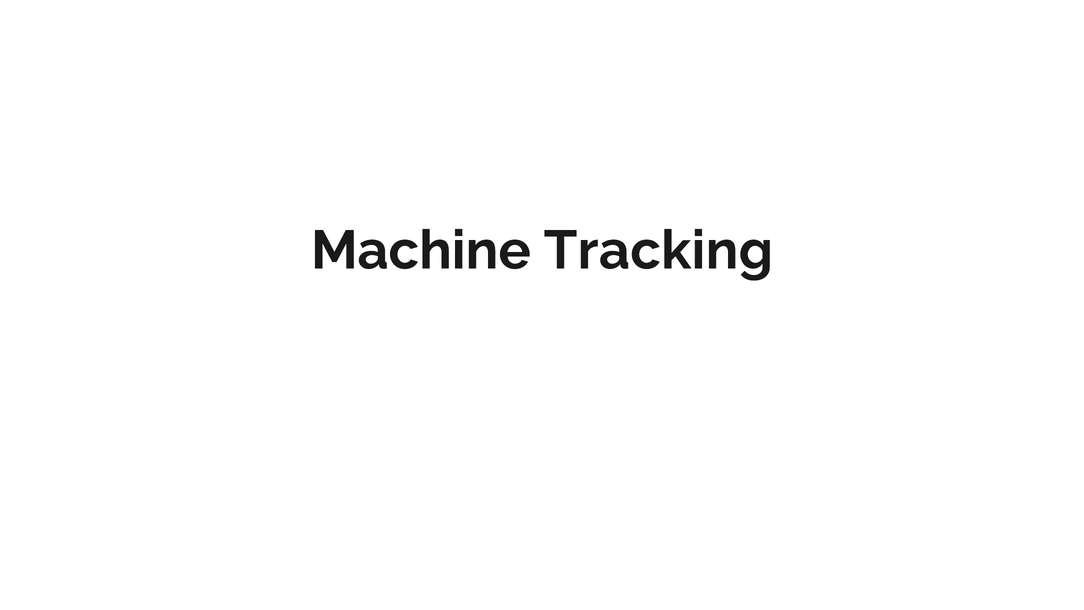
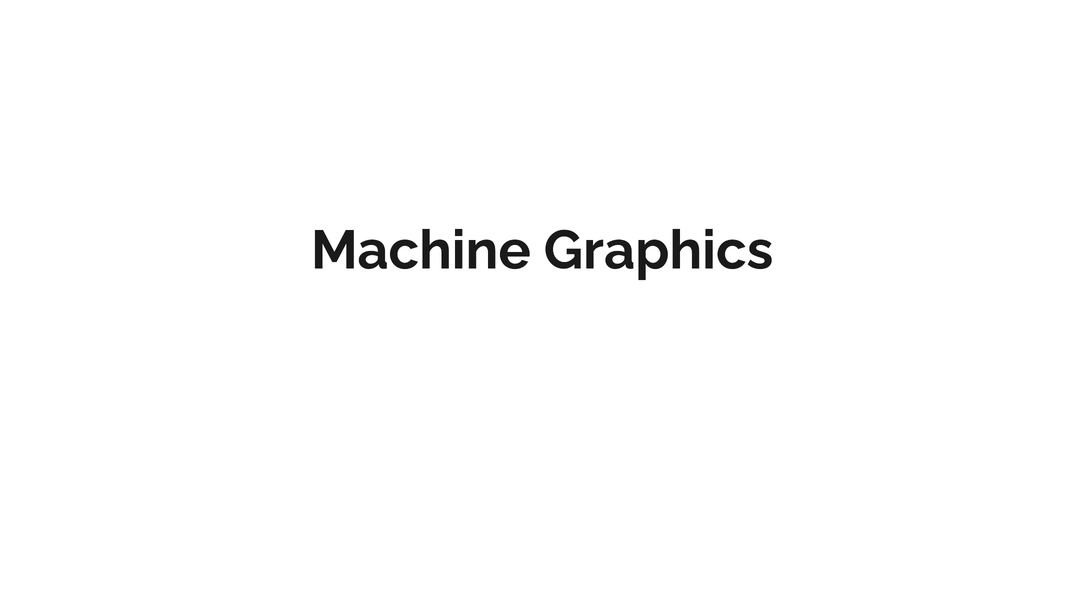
Tracking: Tracking -> Graphics (659, 251)
